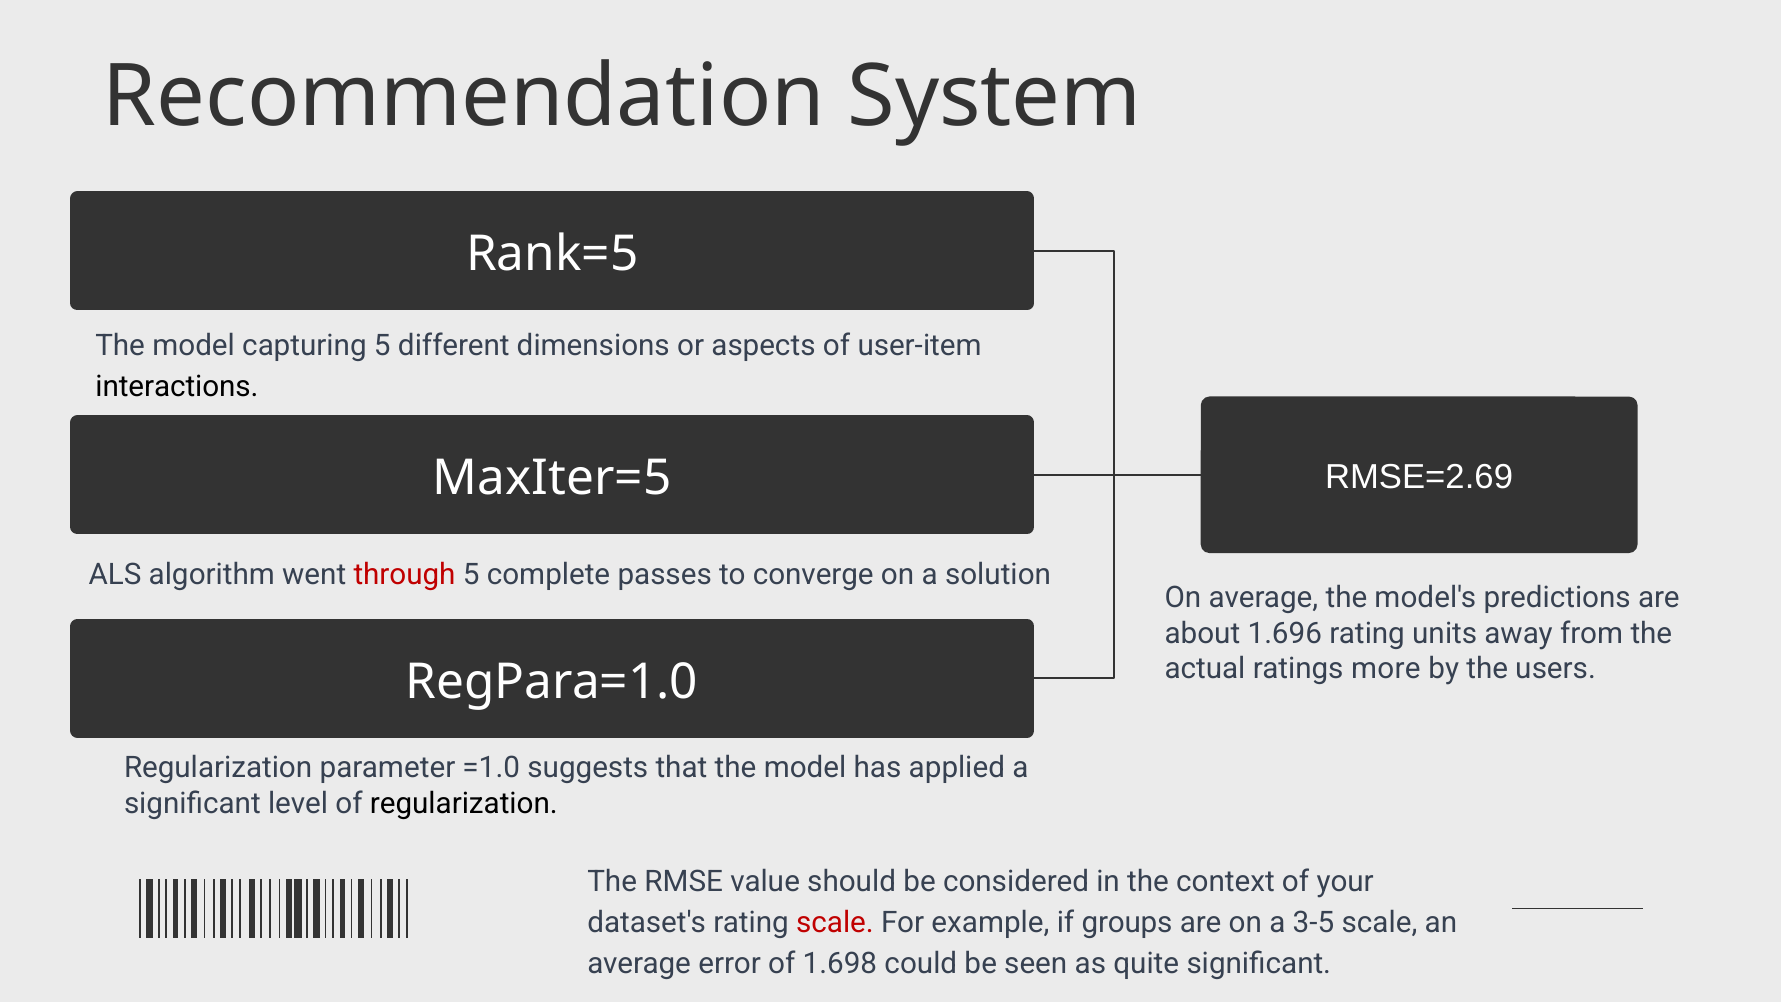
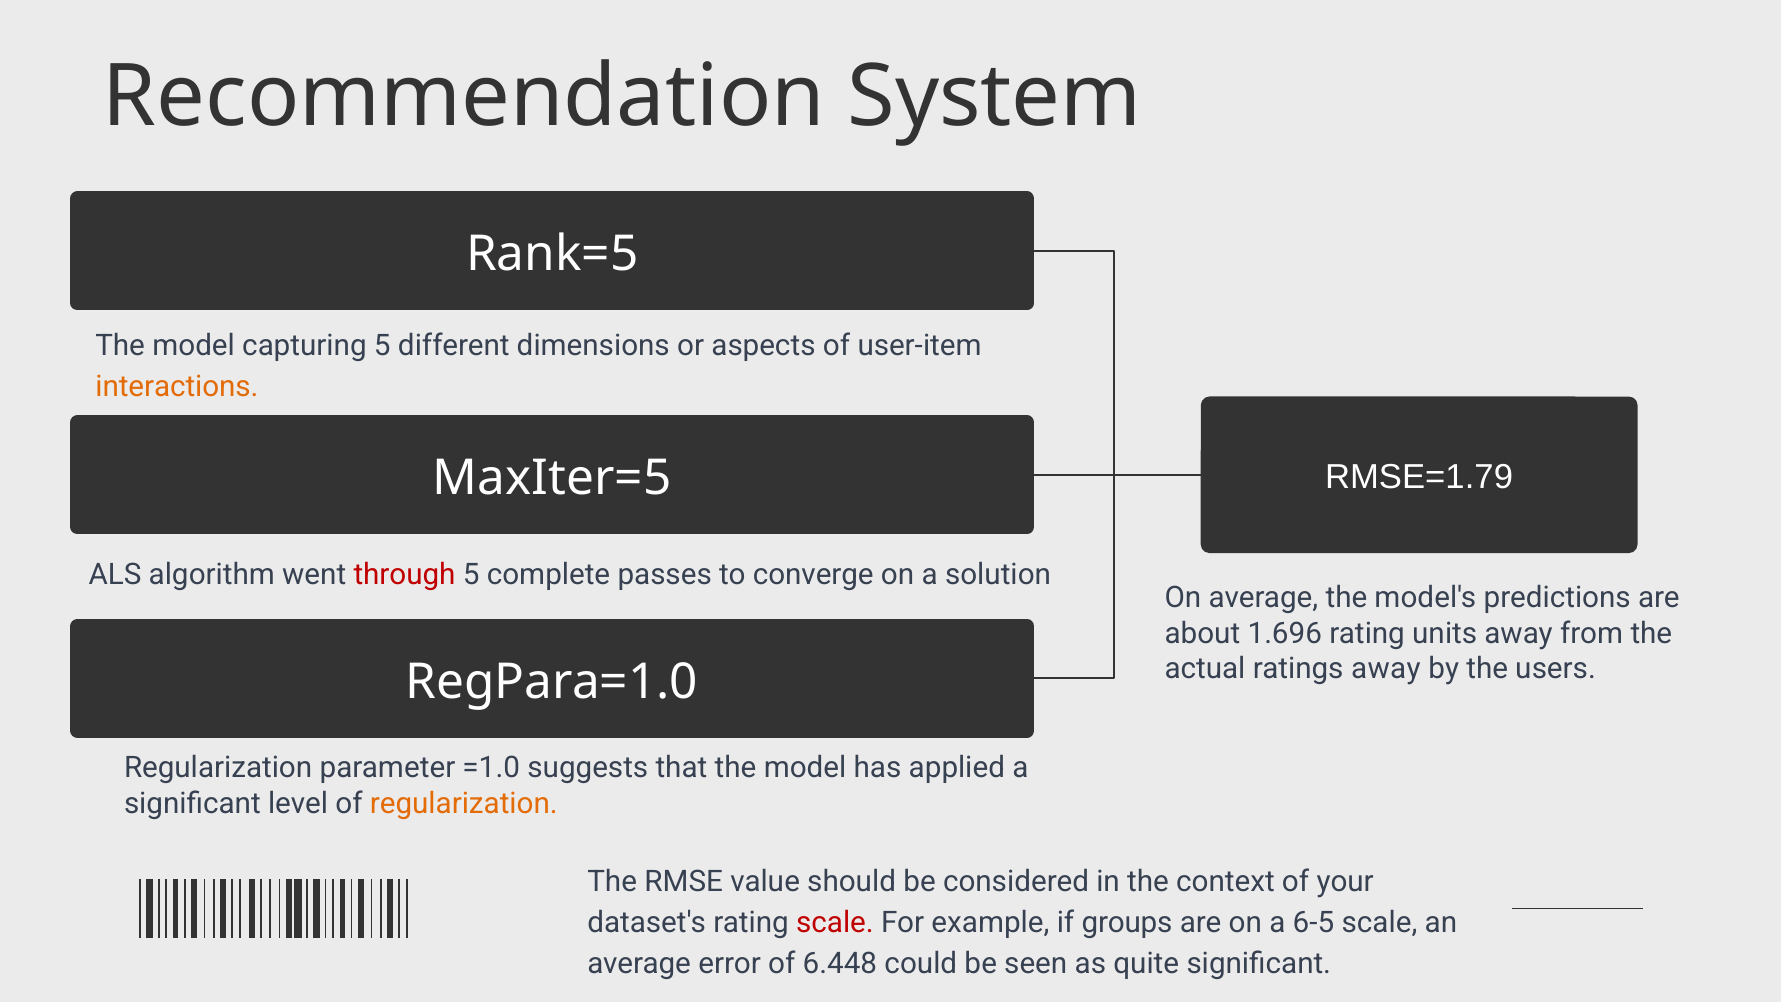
interactions colour: black -> orange (177, 387)
RMSE=2.69: RMSE=2.69 -> RMSE=1.79 (1419, 477)
ratings more: more -> away (1386, 669)
regularization colour: black -> orange (464, 804)
3-5: 3-5 -> 6-5 (1313, 922)
1.698: 1.698 -> 6.448 (840, 963)
